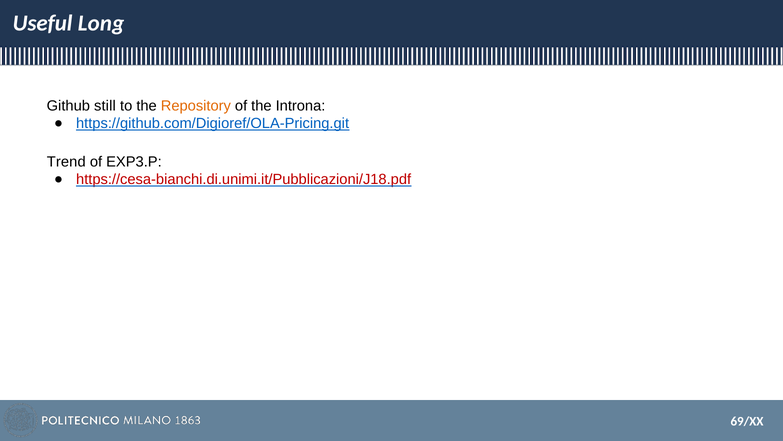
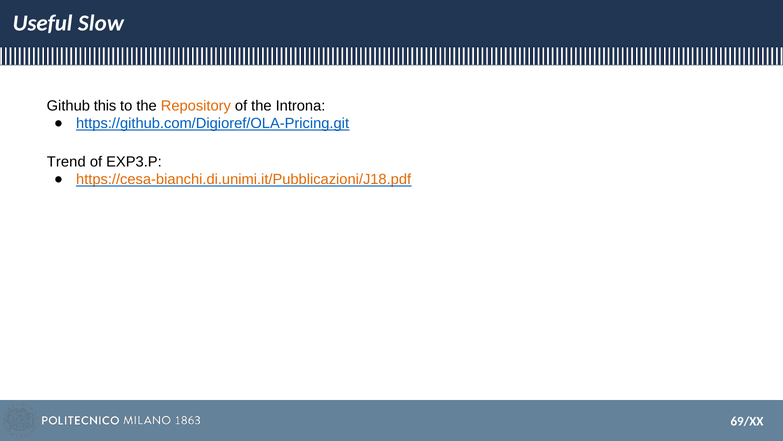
Long: Long -> Slow (101, 23)
still: still -> this (105, 106)
https://cesa-bianchi.di.unimi.it/Pubblicazioni/J18.pdf colour: red -> orange (244, 179)
